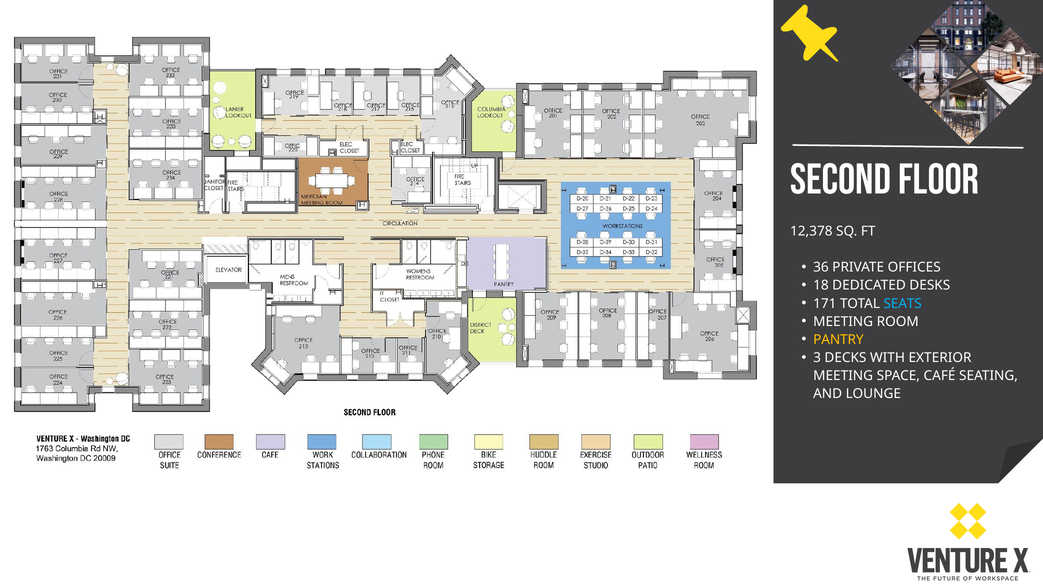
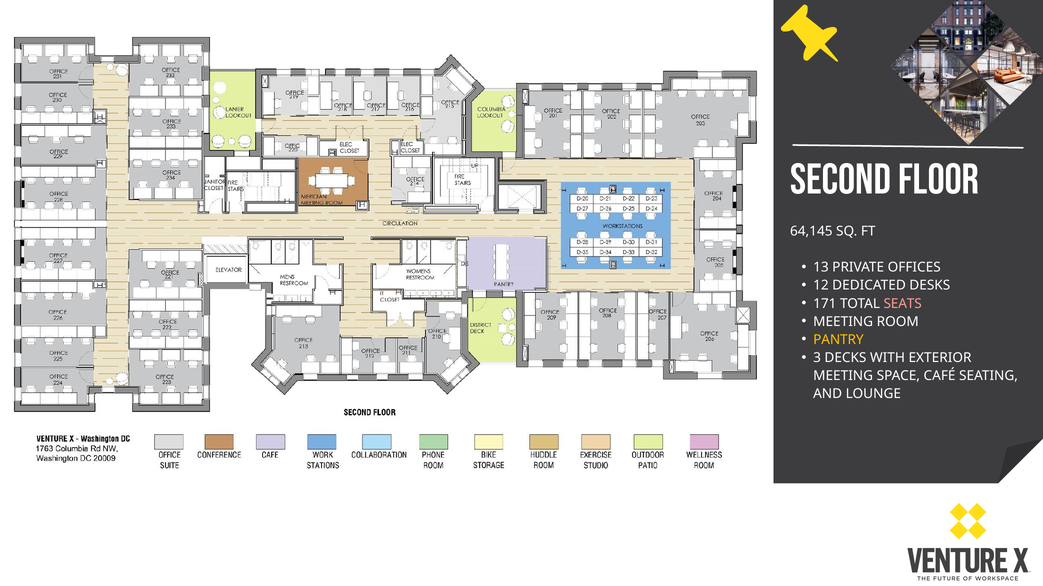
12,378: 12,378 -> 64,145 (811, 231)
36: 36 -> 13 (821, 268)
18: 18 -> 12 (821, 286)
SEATS colour: light blue -> pink (903, 304)
